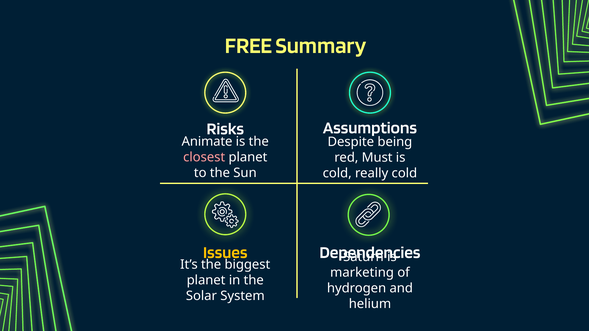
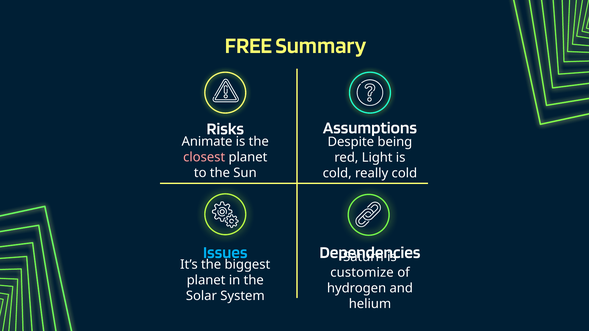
Must: Must -> Light (377, 158)
Issues colour: yellow -> light blue (225, 253)
marketing: marketing -> customize (362, 273)
